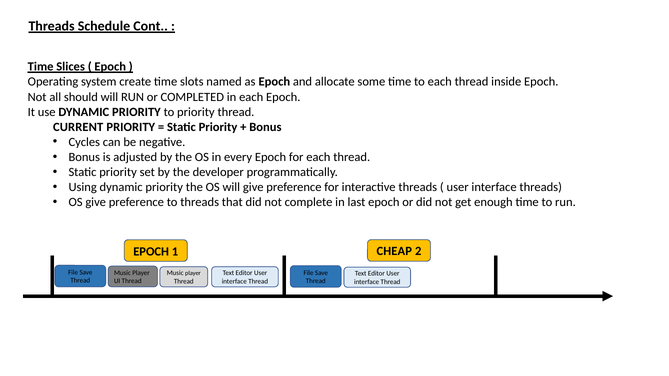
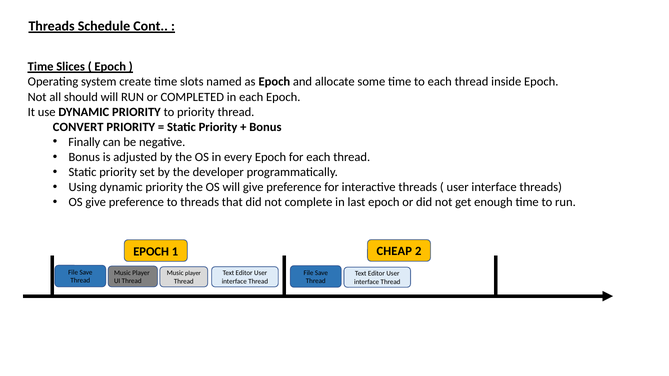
CURRENT: CURRENT -> CONVERT (78, 127)
Cycles: Cycles -> Finally (84, 142)
